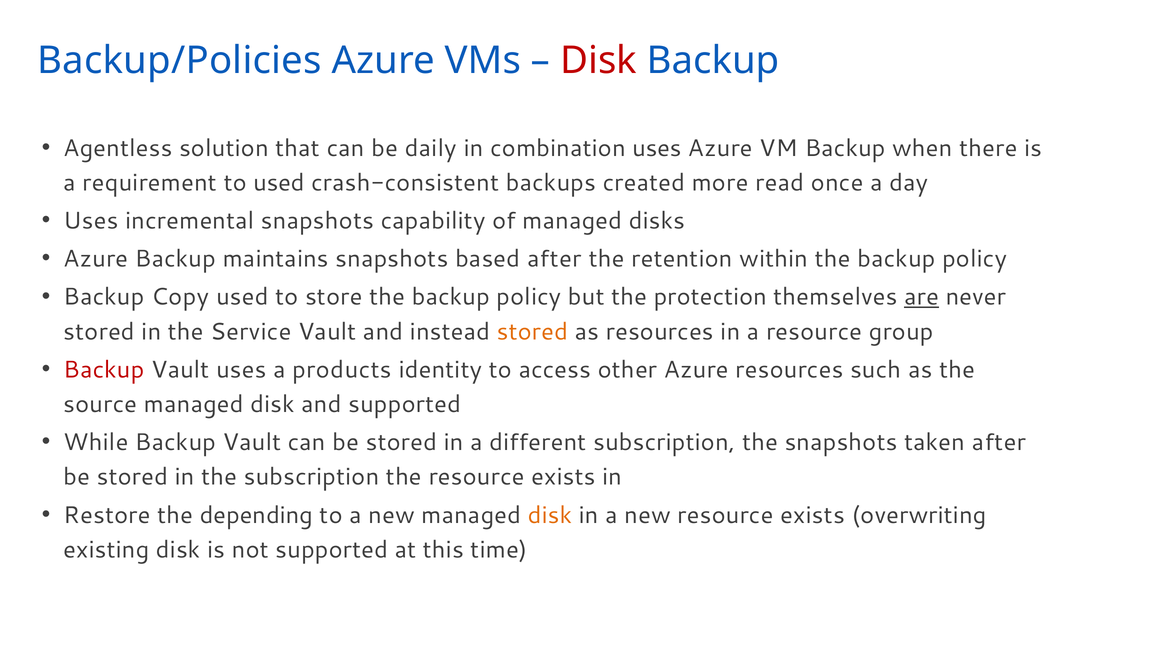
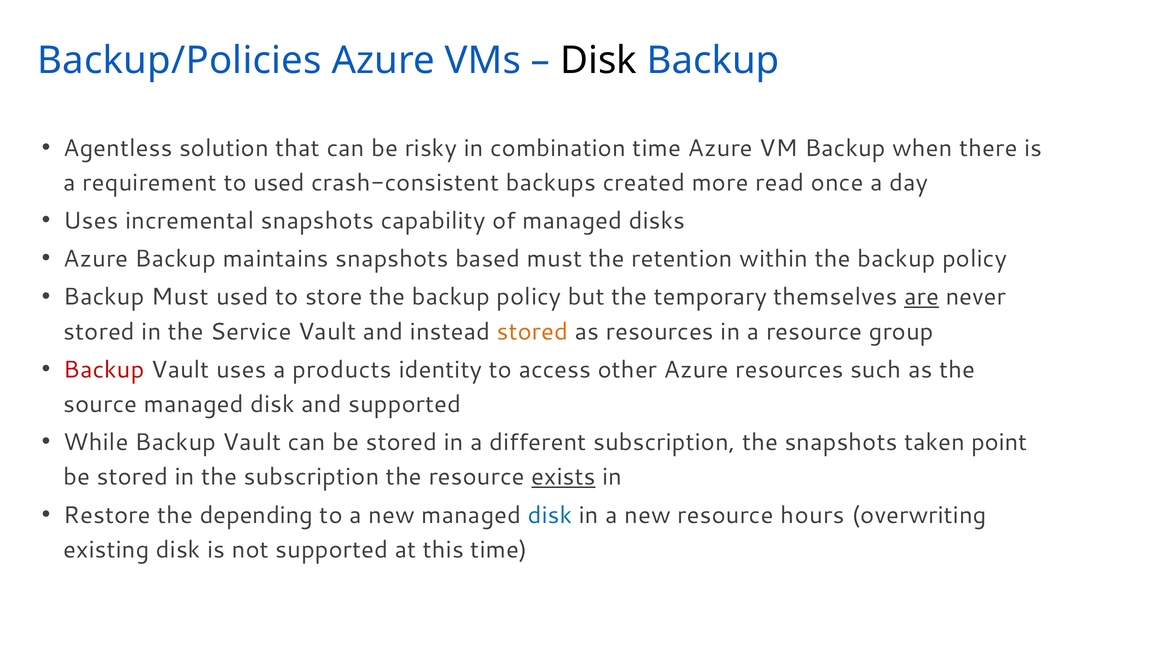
Disk colour: red -> black (599, 61)
daily: daily -> risky (431, 148)
combination uses: uses -> time (657, 148)
based after: after -> must (555, 259)
Backup Copy: Copy -> Must (180, 297)
protection: protection -> temporary (710, 297)
taken after: after -> point (999, 443)
exists underline: none -> present (563, 477)
disk colour: orange -> blue (550, 515)
new resource exists: exists -> hours (813, 515)
